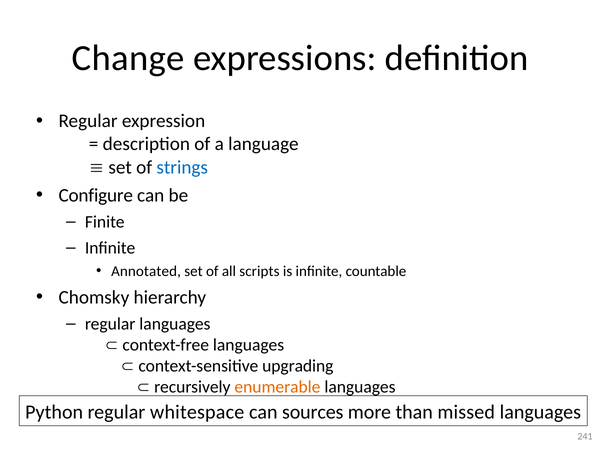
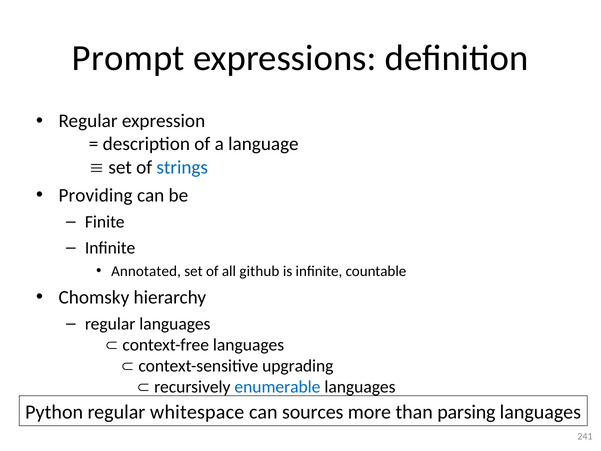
Change: Change -> Prompt (128, 58)
Configure: Configure -> Providing (96, 195)
scripts: scripts -> github (259, 271)
enumerable colour: orange -> blue (277, 387)
missed: missed -> parsing (466, 412)
